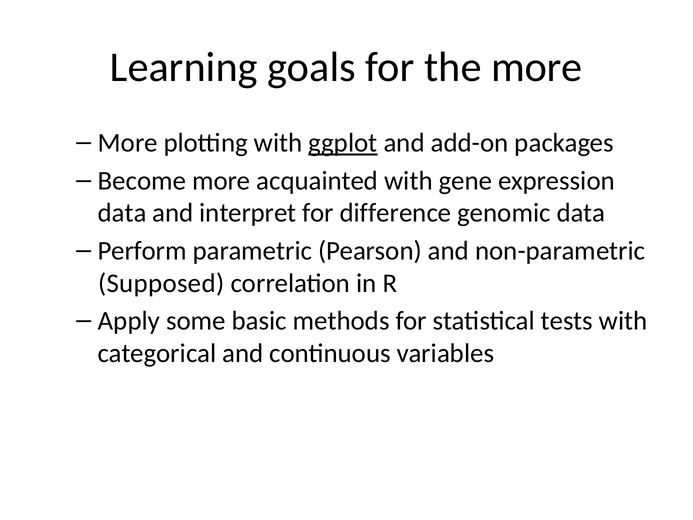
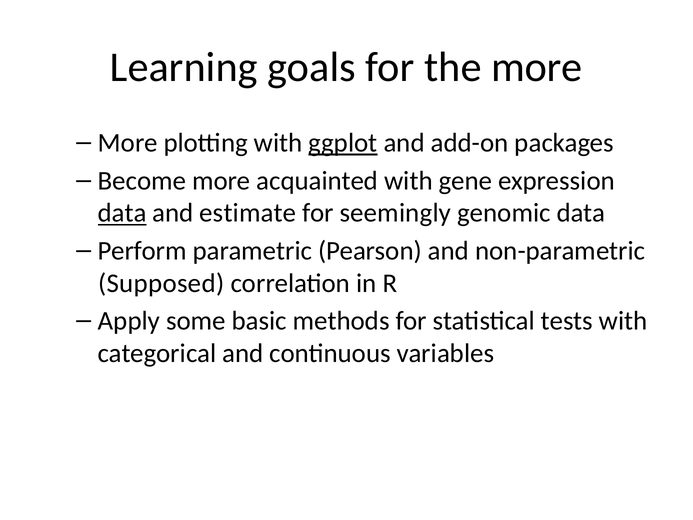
data underline: none -> present (122, 213)
interpret: interpret -> estimate (248, 213)
difference: difference -> seemingly (395, 213)
